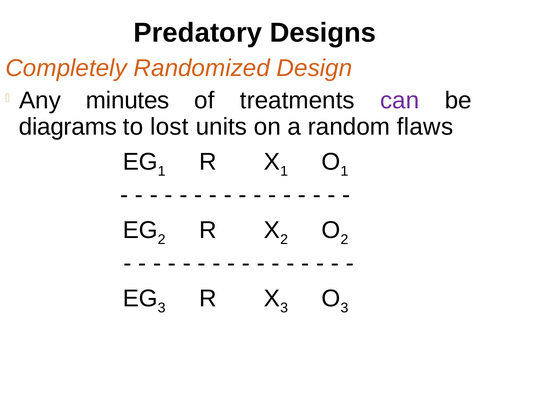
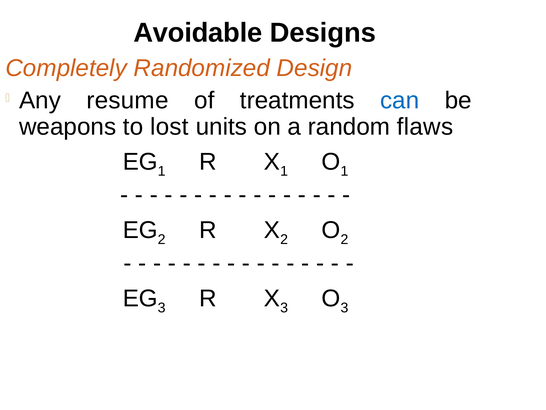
Predatory: Predatory -> Avoidable (198, 33)
minutes: minutes -> resume (127, 100)
can colour: purple -> blue (400, 100)
diagrams: diagrams -> weapons (68, 127)
